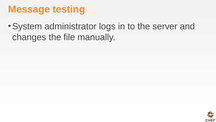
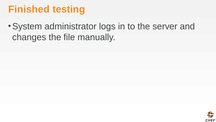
Message: Message -> Finished (29, 9)
